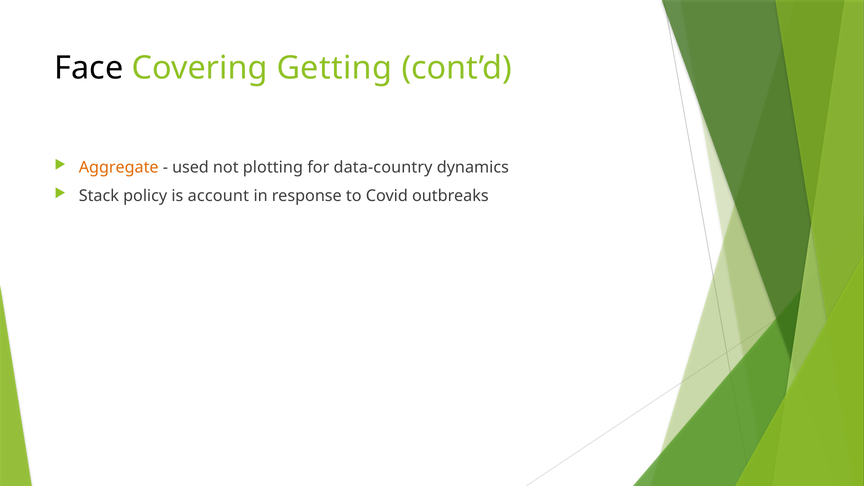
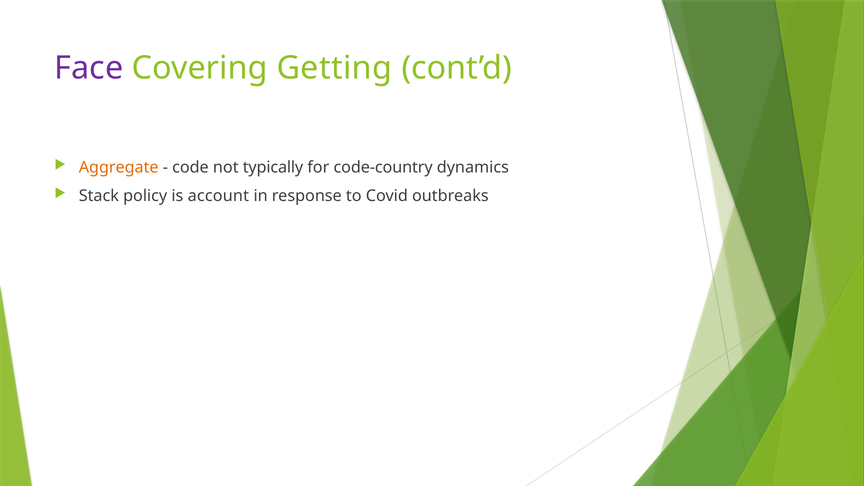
Face colour: black -> purple (89, 68)
used: used -> code (190, 167)
plotting: plotting -> typically (273, 167)
data-country: data-country -> code-country (383, 167)
